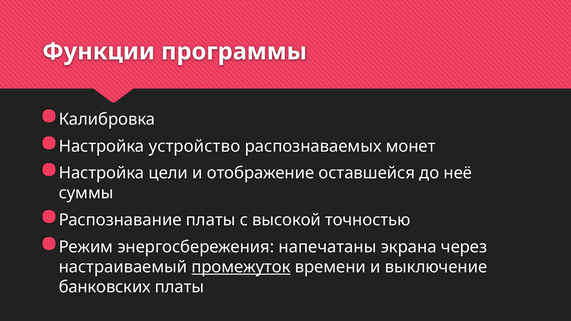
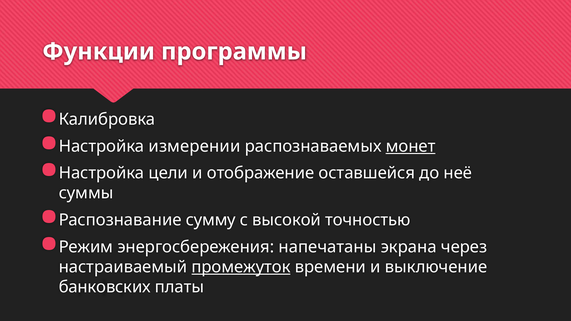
устройство: устройство -> измерении (194, 146)
монет underline: none -> present (411, 146)
Распознавание платы: платы -> сумму (211, 220)
